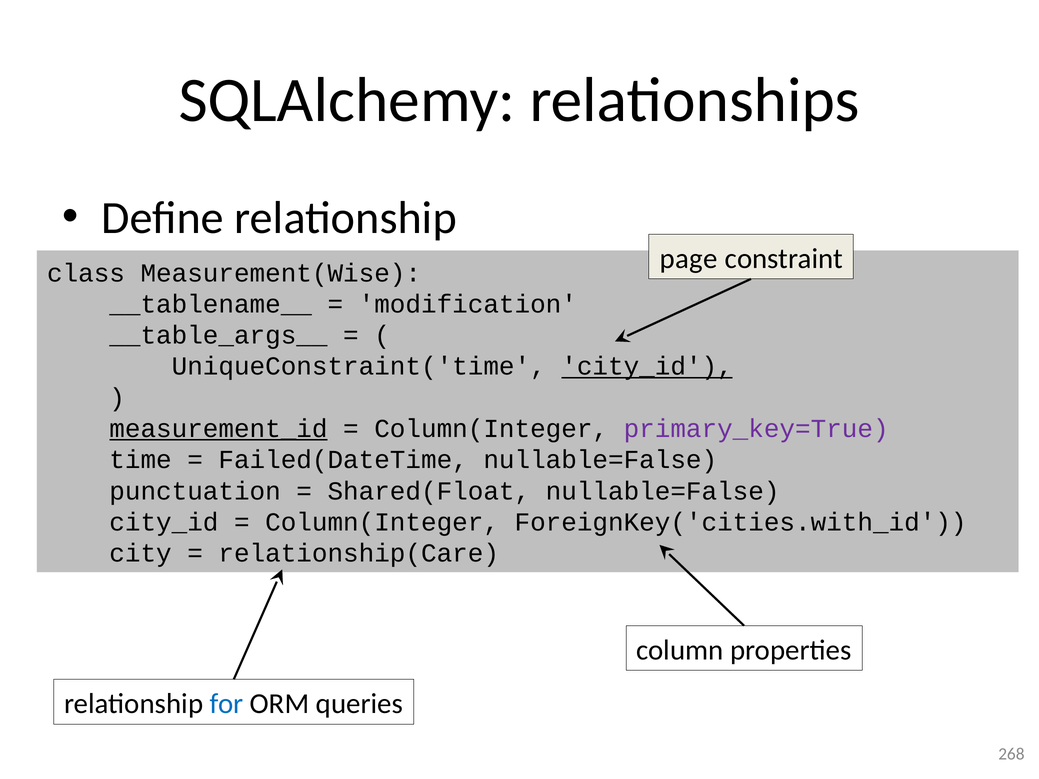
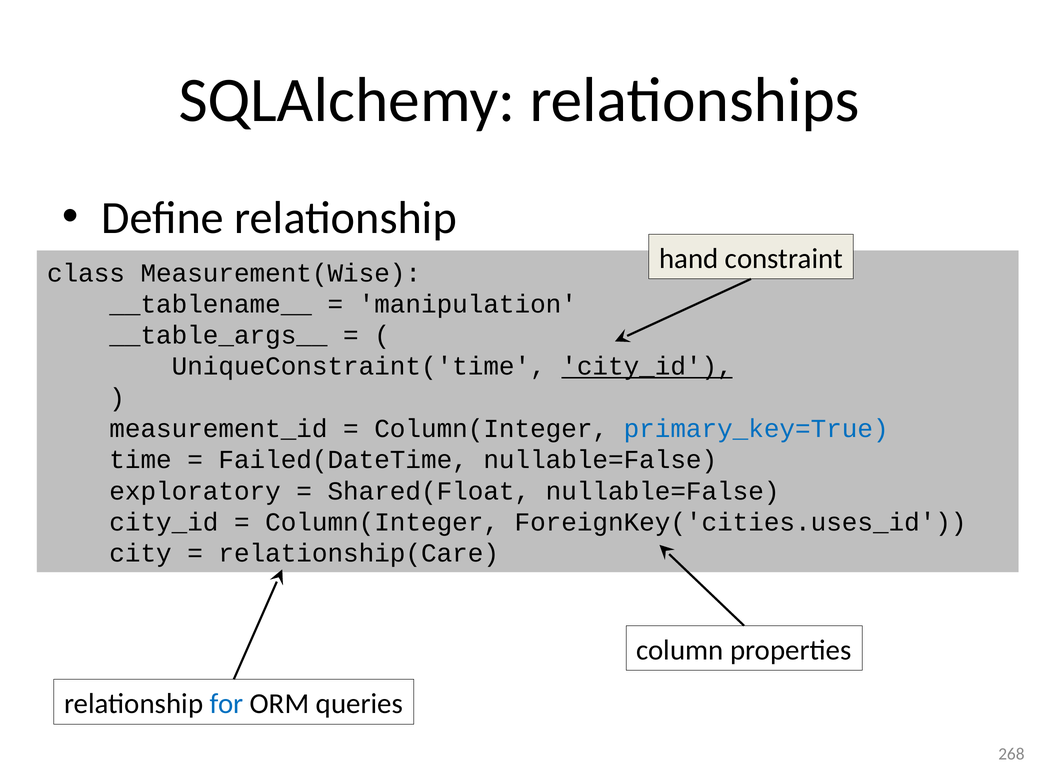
page: page -> hand (689, 259)
modification: modification -> manipulation (468, 304)
measurement_id underline: present -> none (218, 429)
primary_key=True colour: purple -> blue (756, 429)
punctuation: punctuation -> exploratory (195, 491)
ForeignKey('cities.with_id: ForeignKey('cities.with_id -> ForeignKey('cities.uses_id (741, 522)
